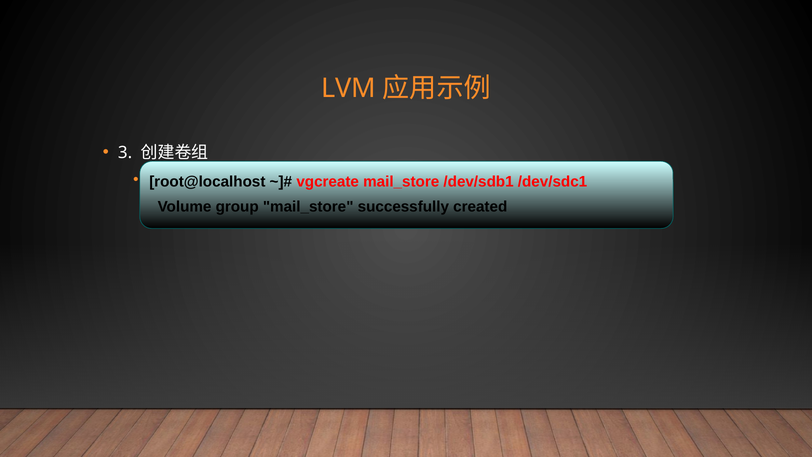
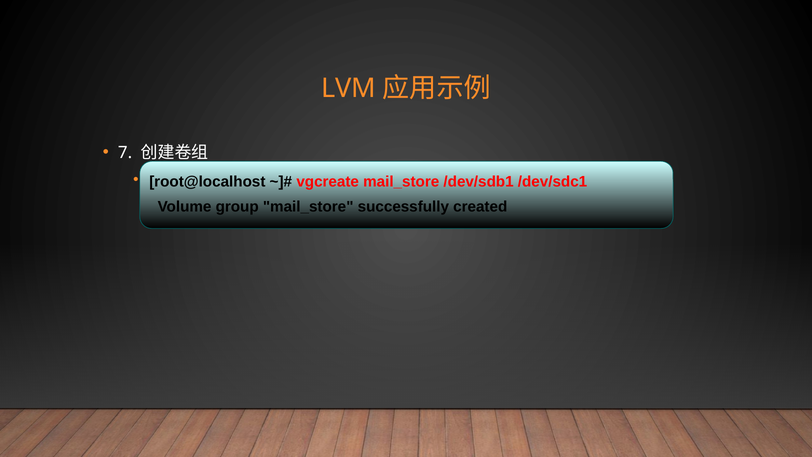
3: 3 -> 7 (125, 153)
